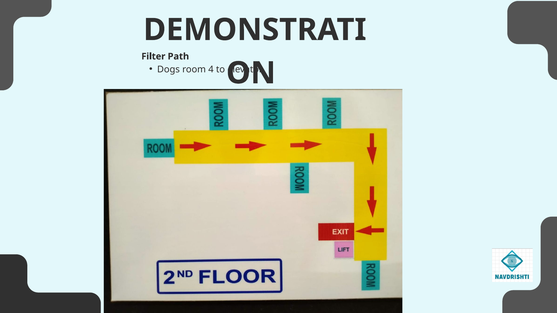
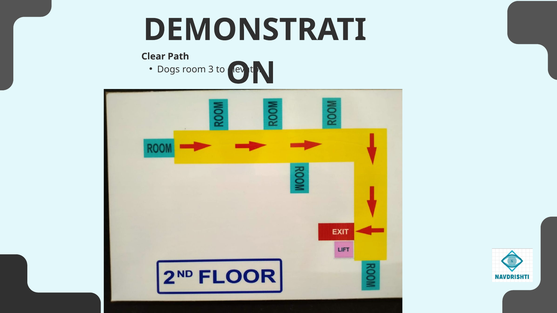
Filter: Filter -> Clear (153, 56)
4: 4 -> 3 (211, 69)
